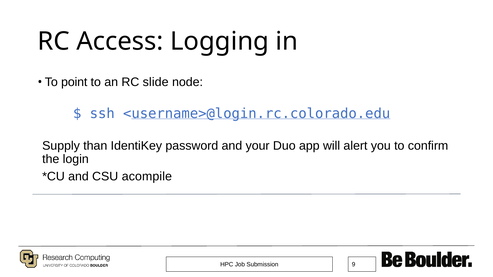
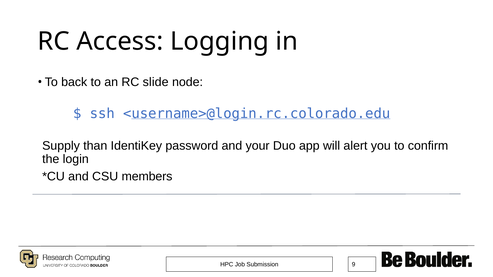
point: point -> back (74, 82)
acompile: acompile -> members (147, 177)
